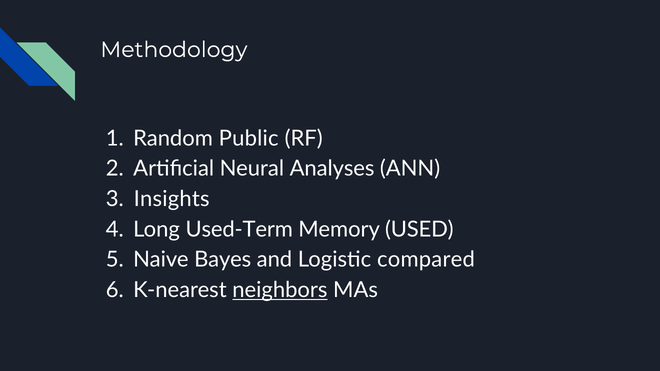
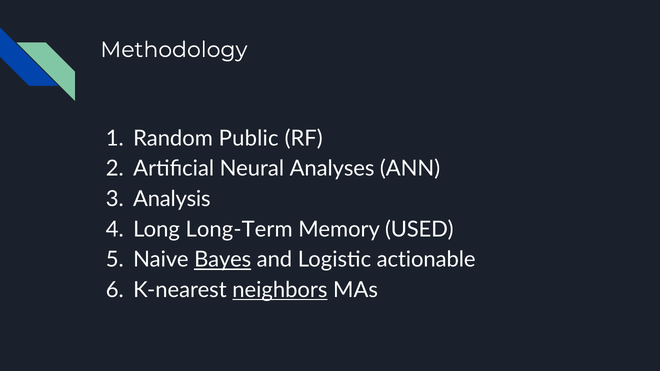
Insights: Insights -> Analysis (172, 199)
Used-Term: Used-Term -> Long-Term (239, 229)
Bayes underline: none -> present (223, 260)
compared: compared -> actionable (426, 260)
